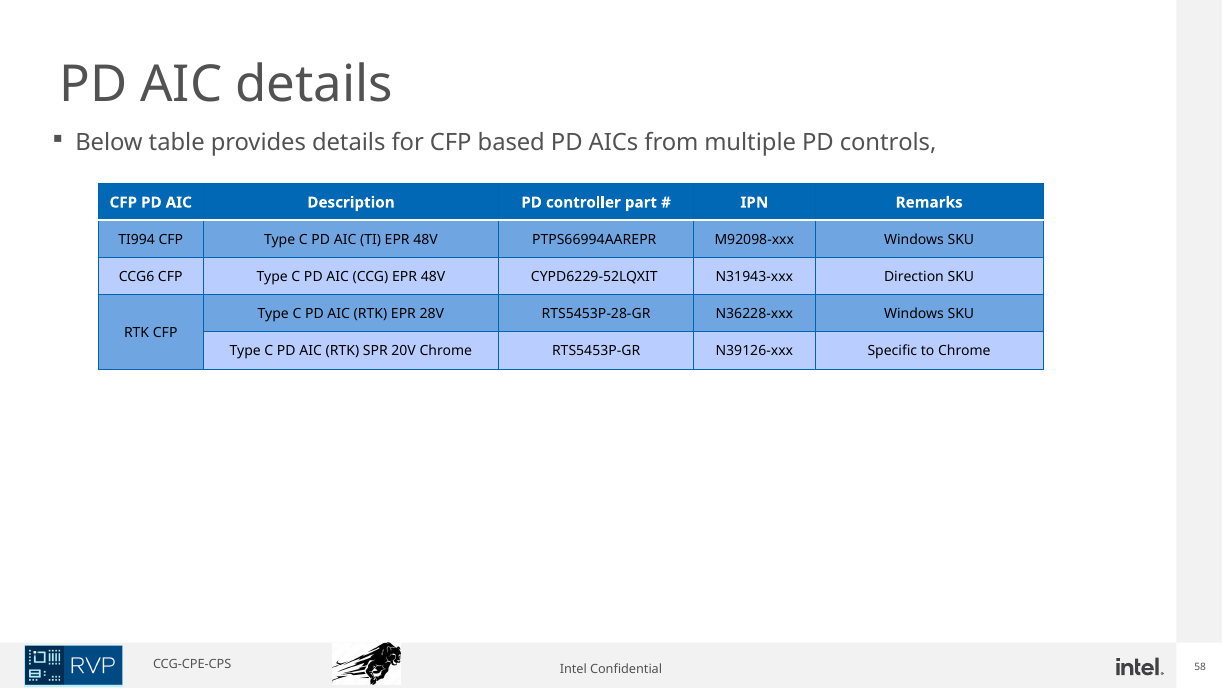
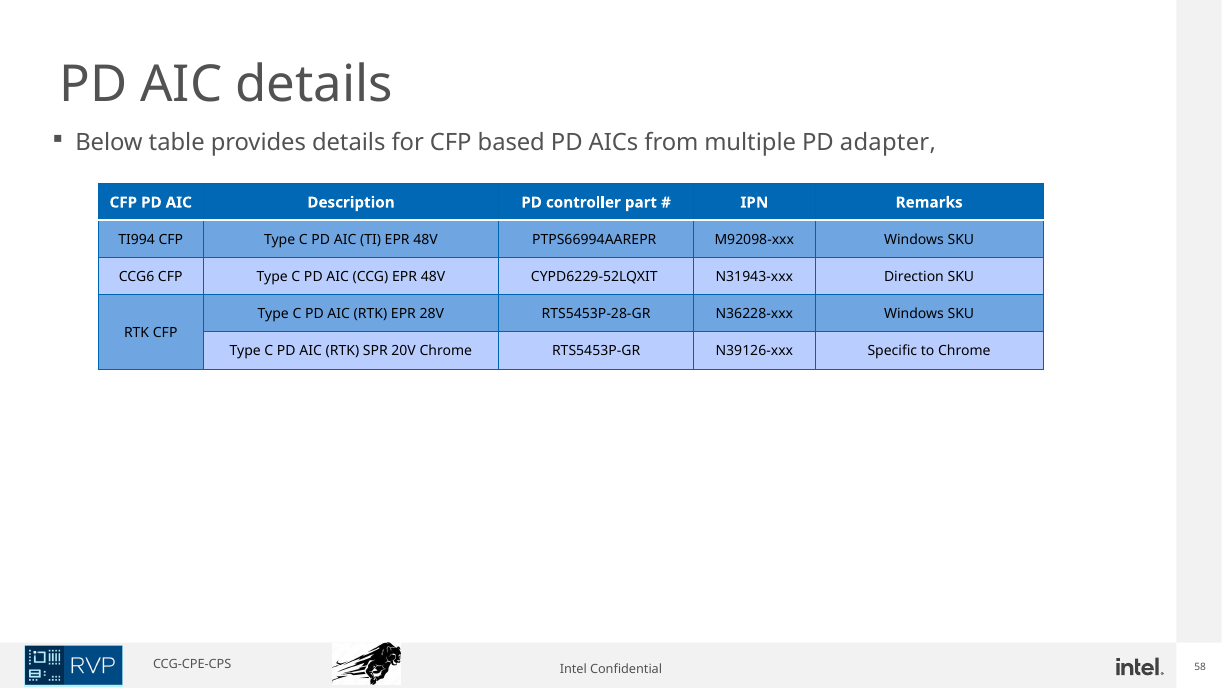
controls: controls -> adapter (888, 143)
